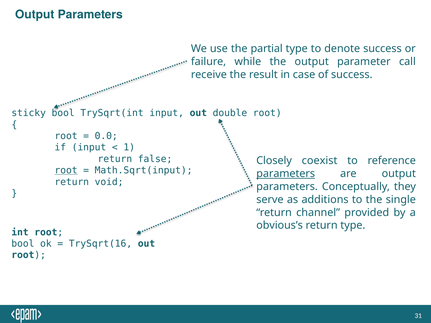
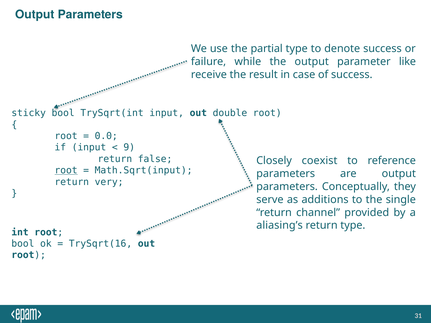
call: call -> like (407, 62)
1: 1 -> 9 (129, 148)
parameters underline: present -> none (286, 174)
void: void -> very (109, 182)
obvious’s: obvious’s -> aliasing’s (280, 226)
